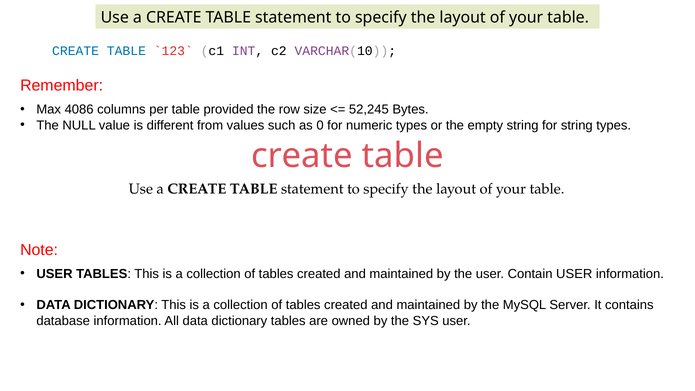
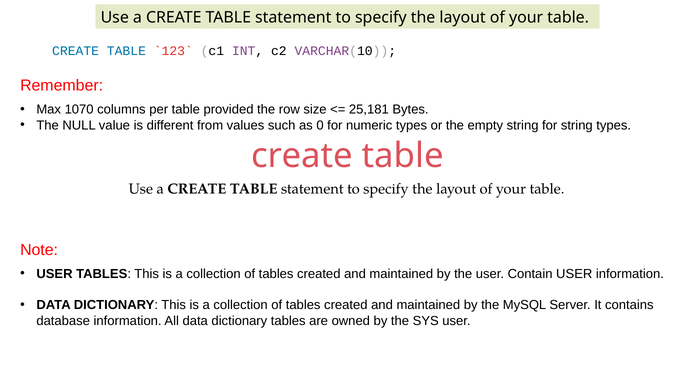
4086: 4086 -> 1070 (79, 110)
52,245: 52,245 -> 25,181 (369, 110)
